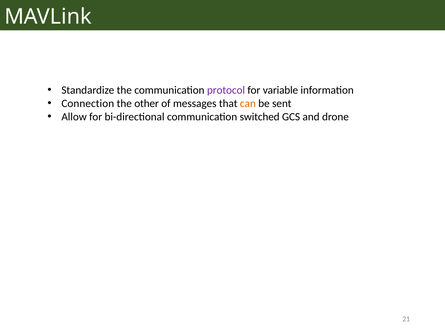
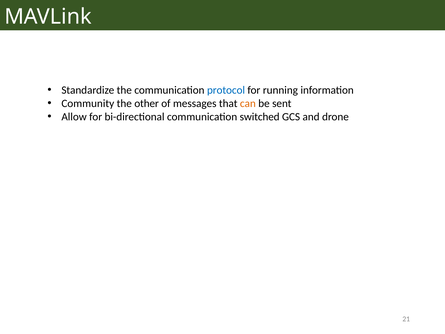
protocol colour: purple -> blue (226, 90)
variable: variable -> running (280, 90)
Connection: Connection -> Community (88, 103)
